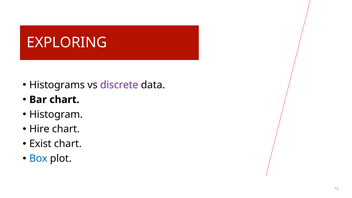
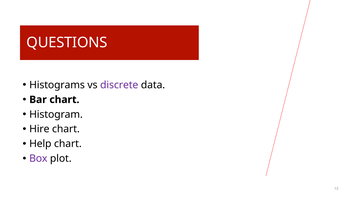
EXPLORING: EXPLORING -> QUESTIONS (67, 43)
Exist: Exist -> Help (40, 144)
Box colour: blue -> purple (38, 159)
